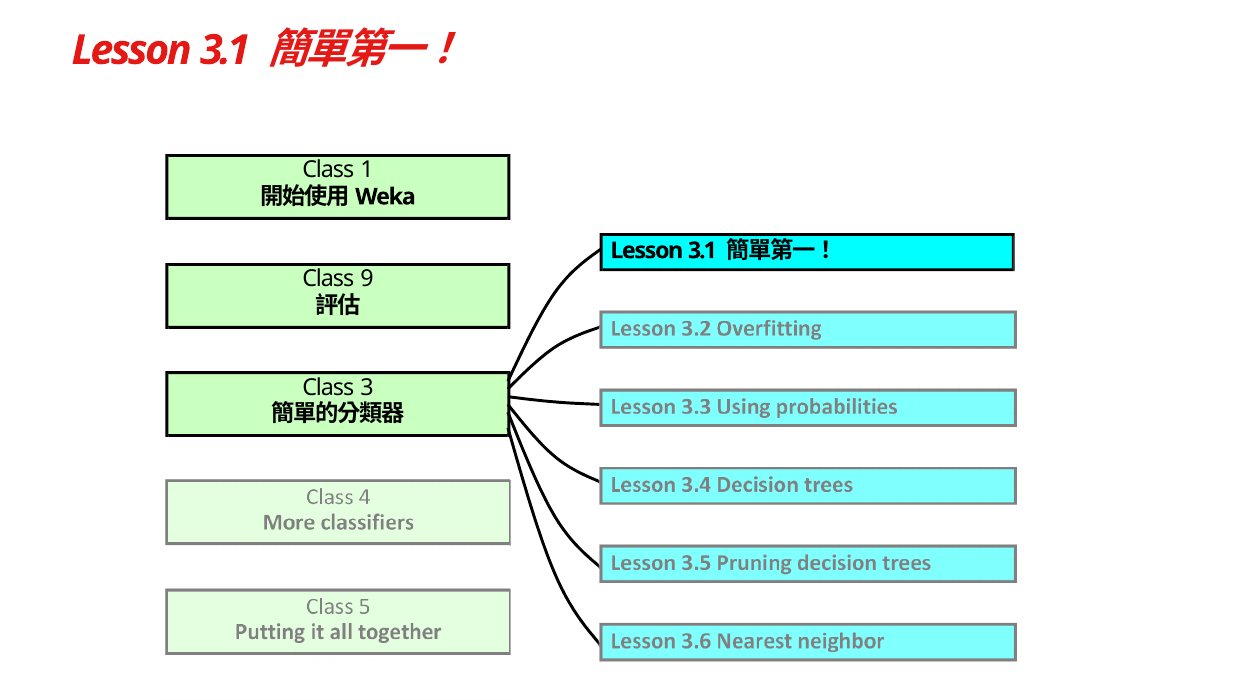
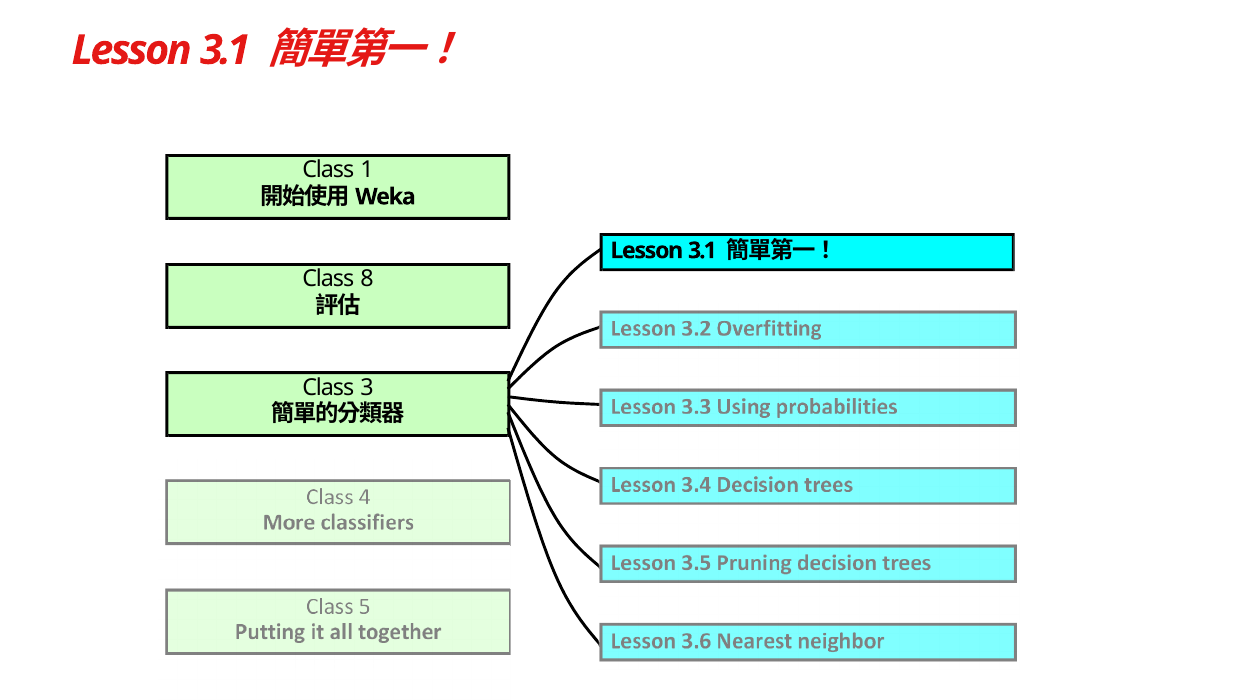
9: 9 -> 8 (367, 279)
